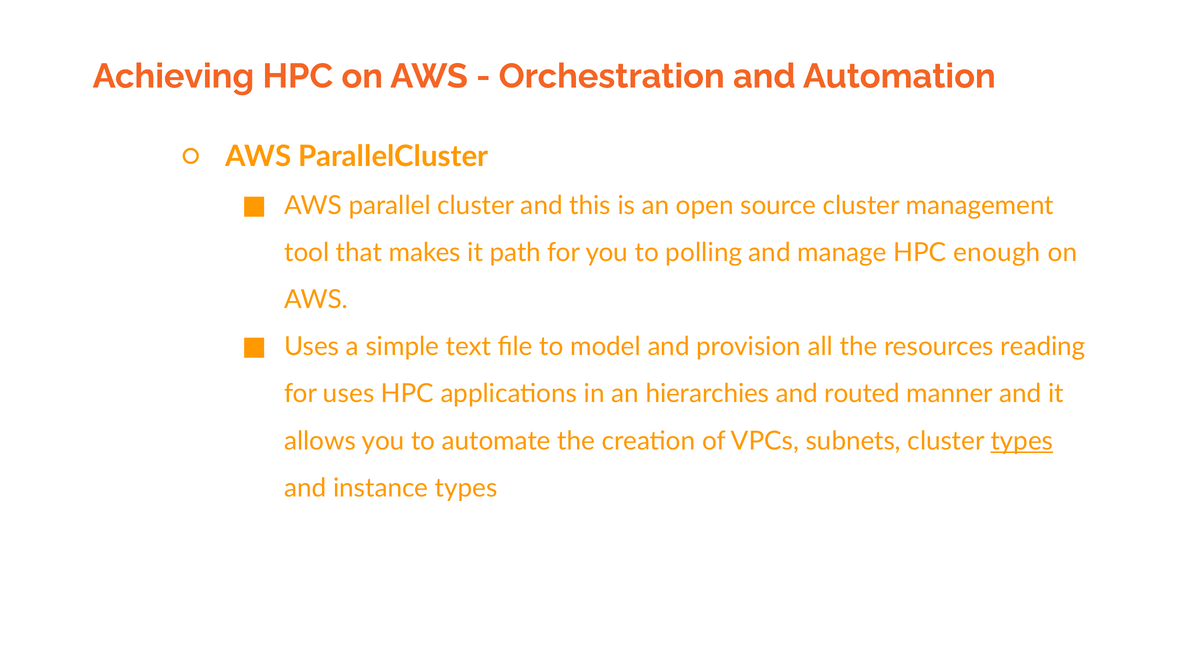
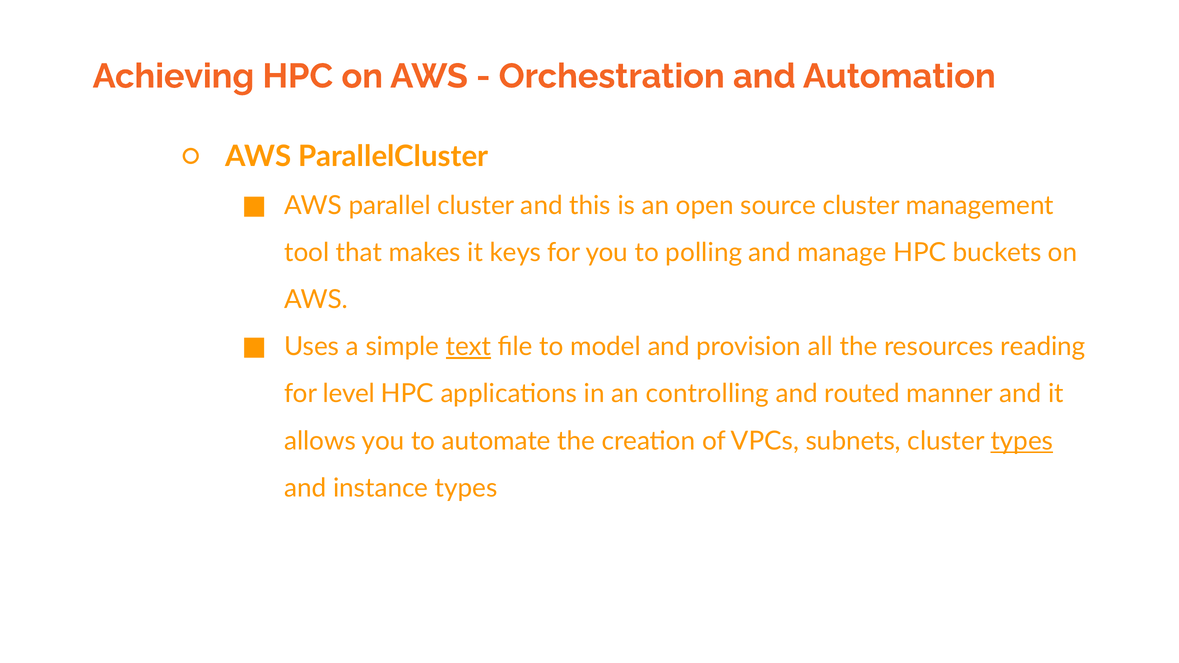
path: path -> keys (515, 253)
enough: enough -> buckets (997, 253)
text underline: none -> present (469, 347)
for uses: uses -> level (349, 394)
hierarchies: hierarchies -> controlling (707, 394)
